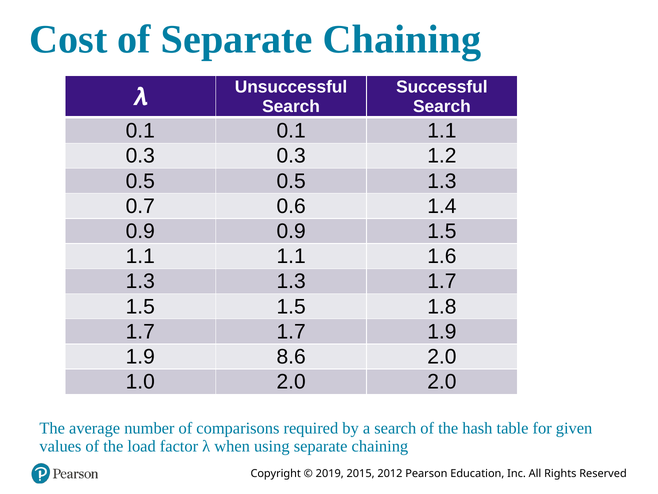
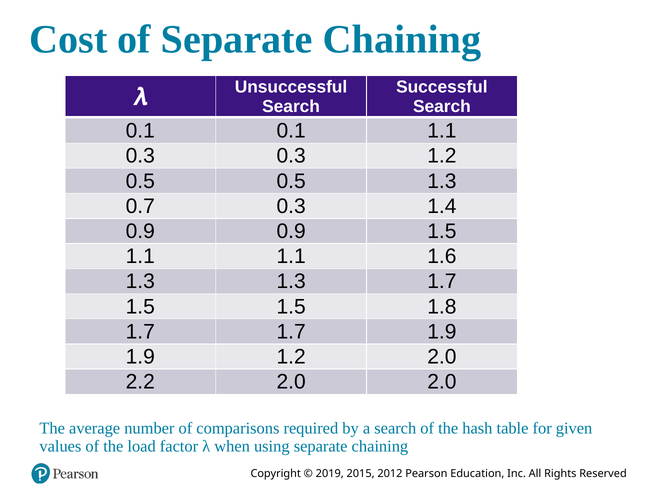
0.7 0.6: 0.6 -> 0.3 (291, 206)
1.9 8.6: 8.6 -> 1.2 (291, 356)
1.0: 1.0 -> 2.2 (140, 382)
